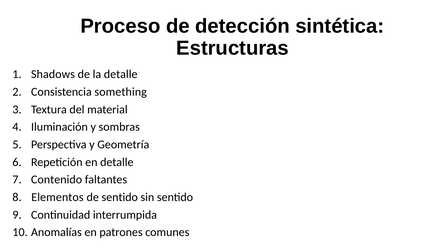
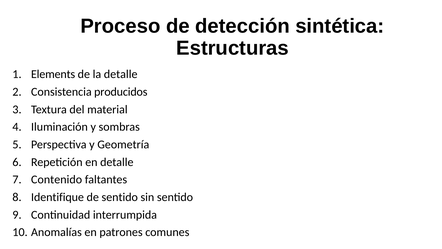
Shadows: Shadows -> Elements (53, 74)
something: something -> producidos (121, 92)
Elementos: Elementos -> Identifique (58, 197)
